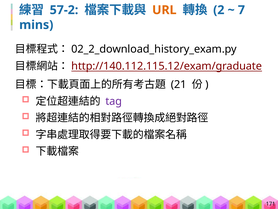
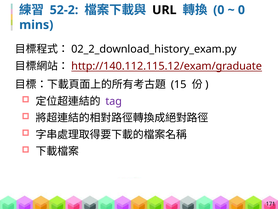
57-2: 57-2 -> 52-2 (64, 10)
URL colour: orange -> black (164, 10)
2: 2 -> 0 (219, 10)
7: 7 -> 0 (241, 10)
21: 21 -> 15 (179, 84)
